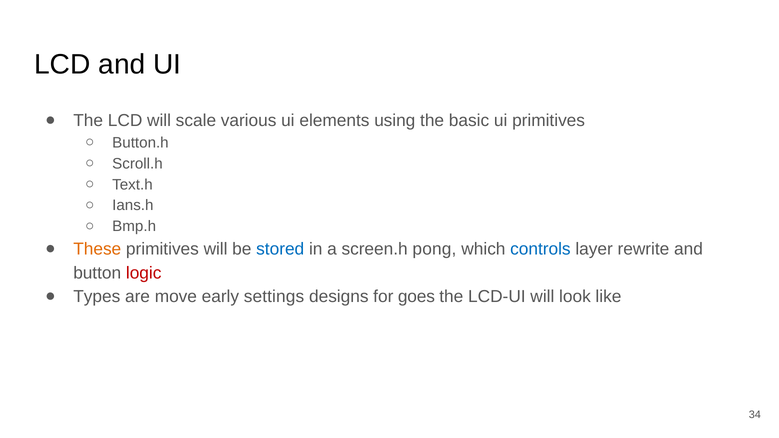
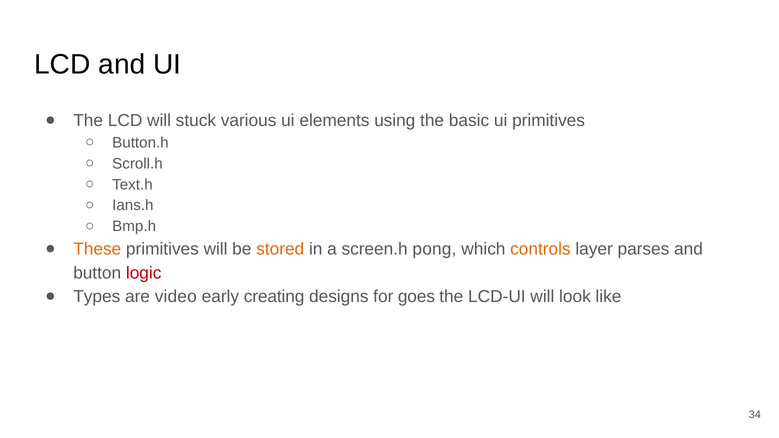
scale: scale -> stuck (196, 121)
stored colour: blue -> orange (280, 249)
controls colour: blue -> orange (540, 249)
rewrite: rewrite -> parses (643, 249)
move: move -> video (176, 297)
settings: settings -> creating (274, 297)
